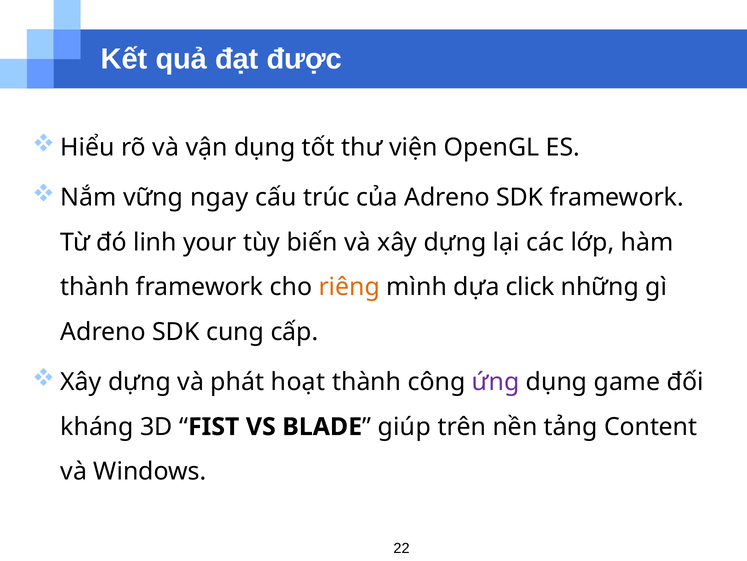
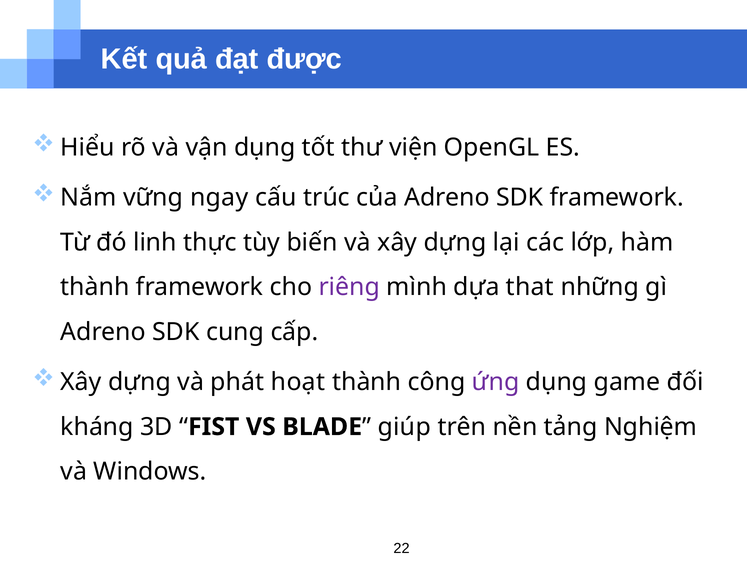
your: your -> thực (210, 242)
riêng colour: orange -> purple (349, 287)
click: click -> that (530, 287)
Content: Content -> Nghiệm (651, 426)
